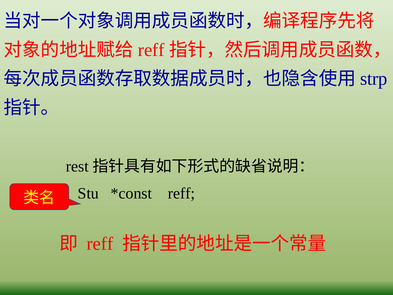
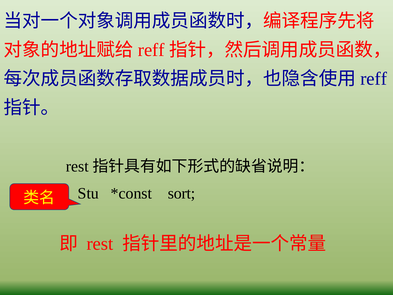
strp: strp -> reff (374, 79)
reff: reff -> sort (182, 193)
reff: reff -> rest (100, 243)
